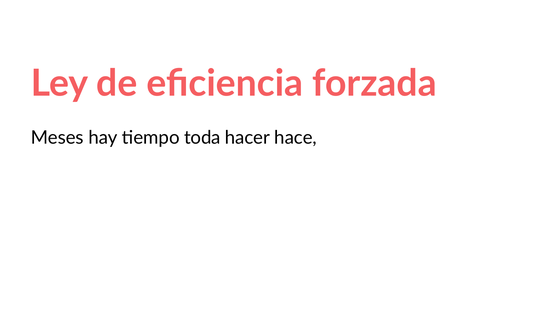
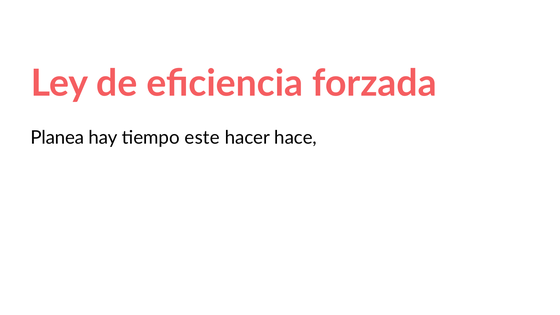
Meses: Meses -> Planea (57, 138)
toda: toda -> este (202, 138)
